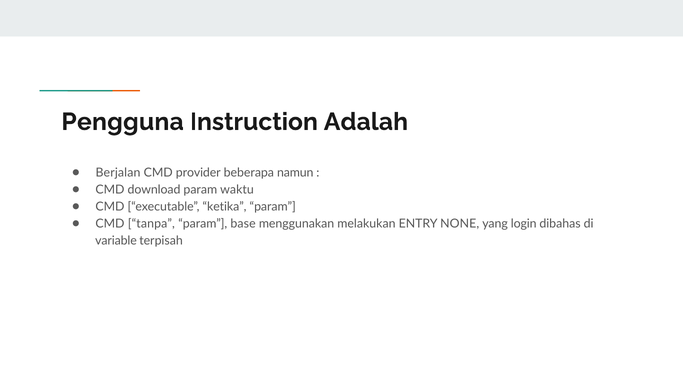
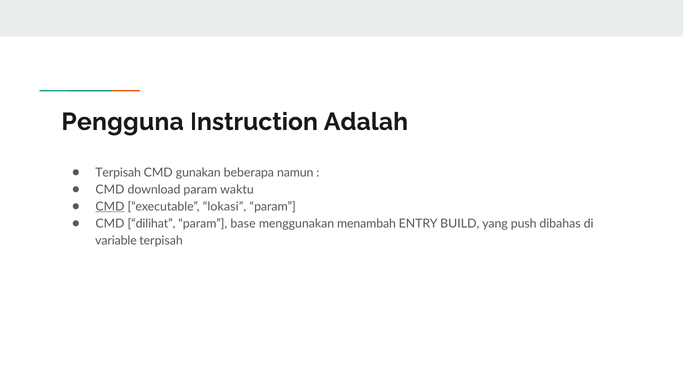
Berjalan: Berjalan -> Terpisah (118, 173)
provider: provider -> gunakan (198, 173)
CMD underline: none -> present (110, 207)
ketika: ketika -> lokasi (224, 207)
tanpa: tanpa -> dilihat (151, 224)
melakukan: melakukan -> menambah (366, 224)
NONE: NONE -> BUILD (460, 224)
login: login -> push (524, 224)
